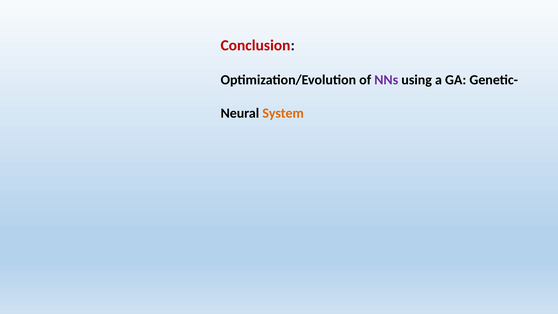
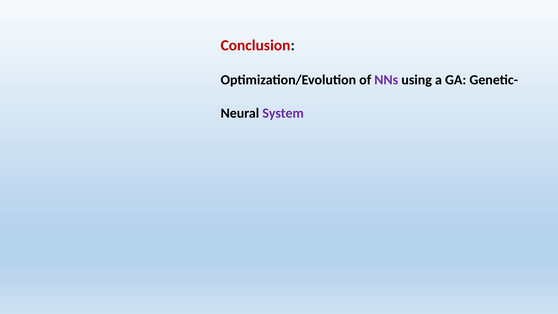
System colour: orange -> purple (283, 113)
